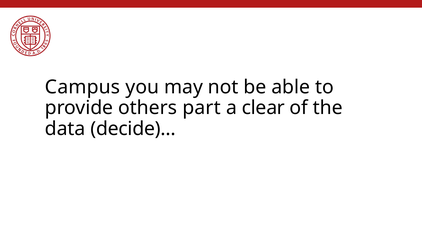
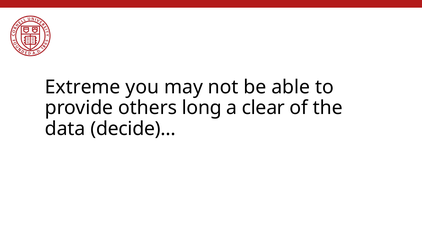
Campus: Campus -> Extreme (83, 87)
part: part -> long (202, 108)
